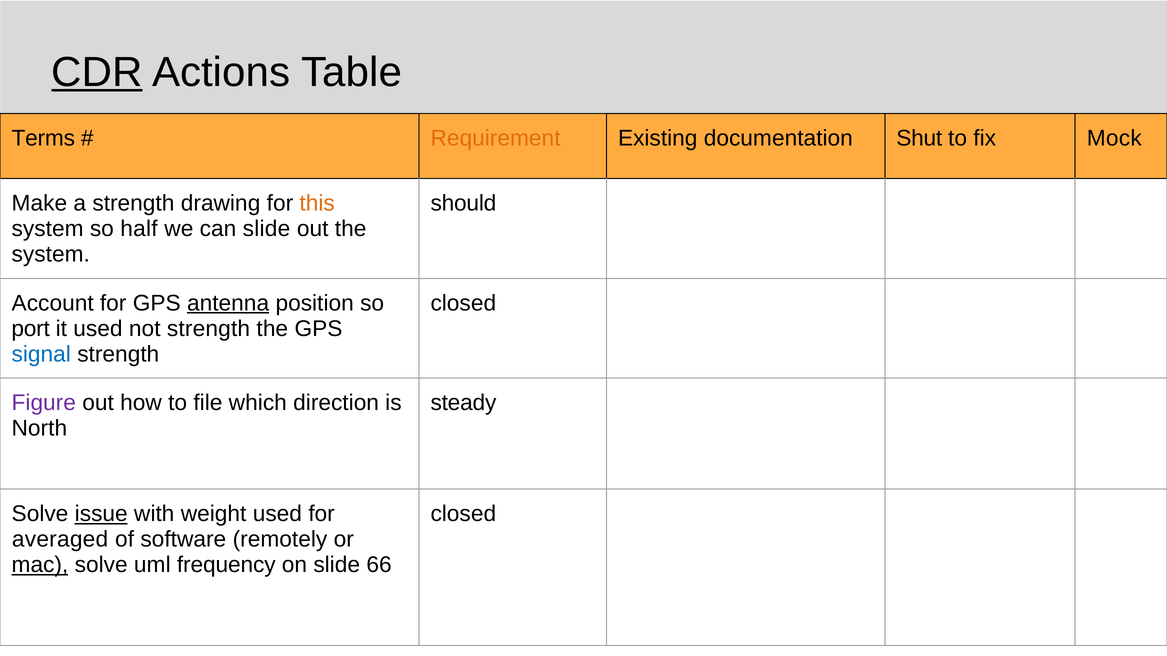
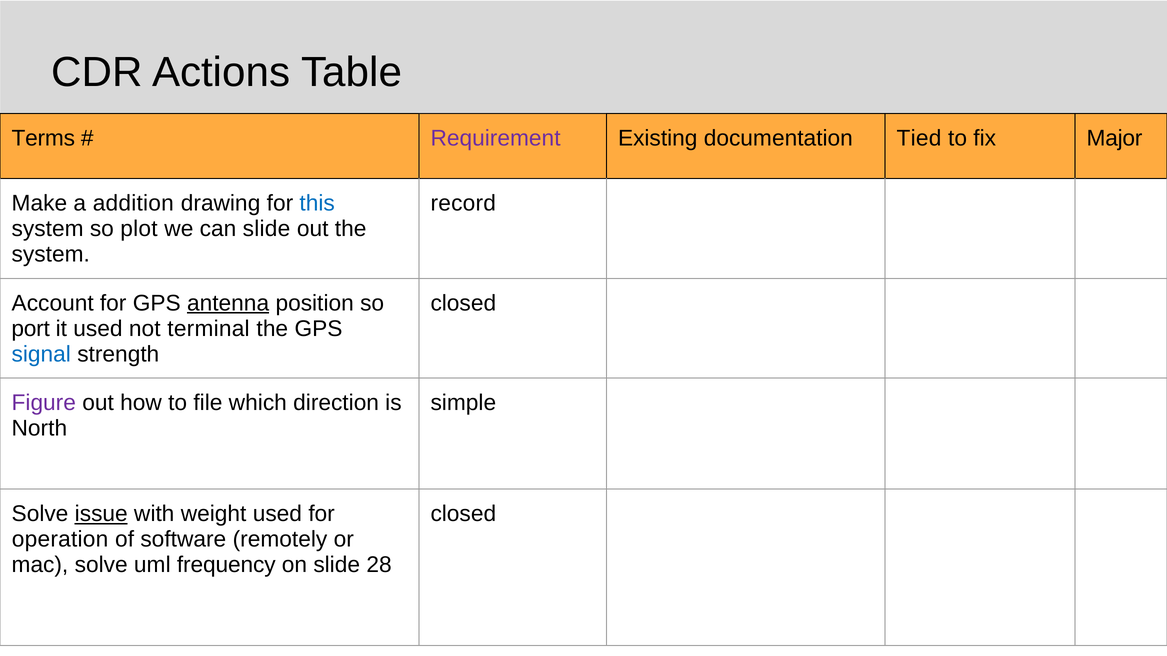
CDR underline: present -> none (97, 72)
Requirement colour: orange -> purple (496, 138)
Shut: Shut -> Tied (919, 138)
Mock: Mock -> Major (1115, 138)
a strength: strength -> addition (133, 203)
this colour: orange -> blue (317, 203)
should: should -> record (463, 203)
half: half -> plot (139, 229)
not strength: strength -> terminal (209, 329)
steady: steady -> simple (463, 403)
averaged: averaged -> operation (60, 540)
mac underline: present -> none (40, 565)
66: 66 -> 28 (379, 565)
